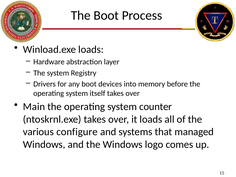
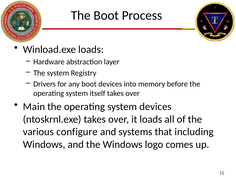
system counter: counter -> devices (155, 107)
managed: managed -> including (194, 132)
